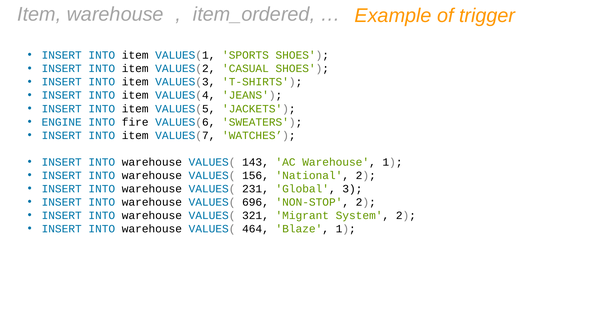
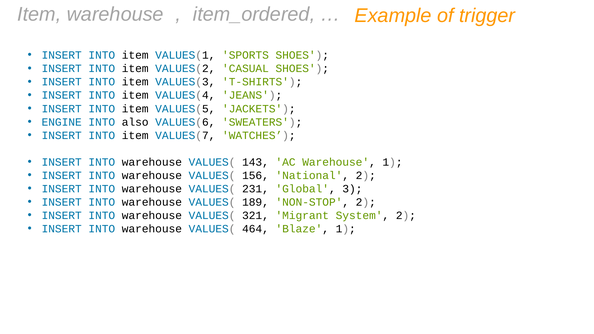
fire: fire -> also (135, 122)
696: 696 -> 189 (255, 202)
